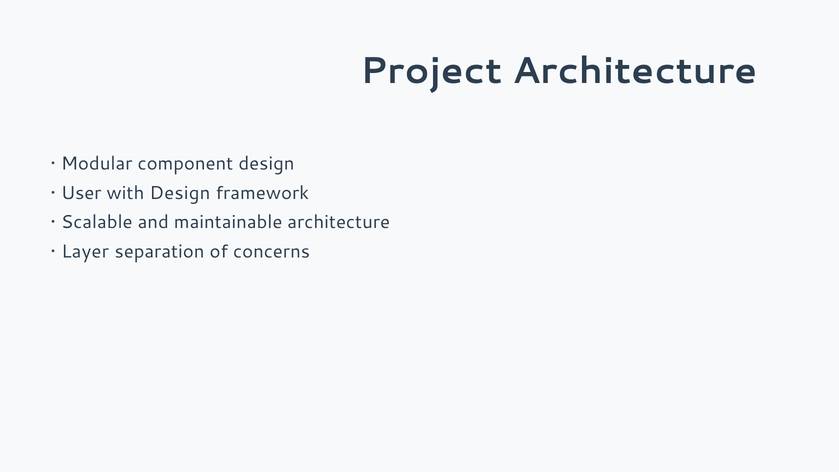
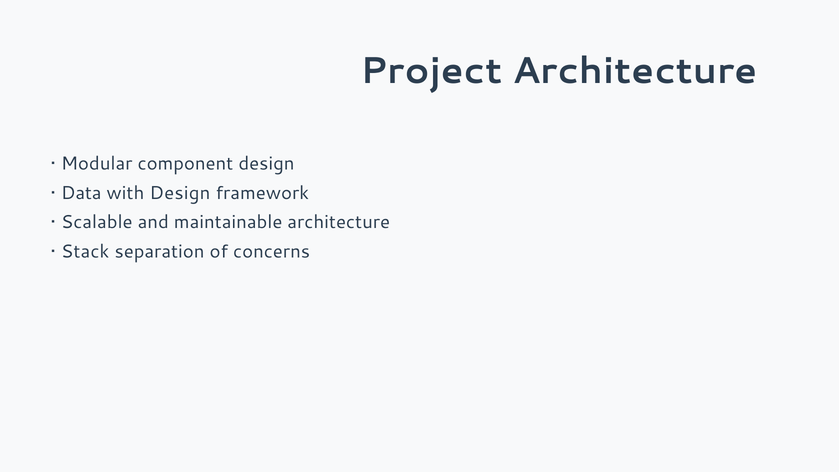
User: User -> Data (81, 193)
Layer: Layer -> Stack (85, 252)
